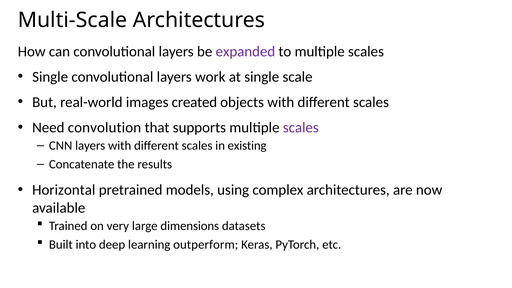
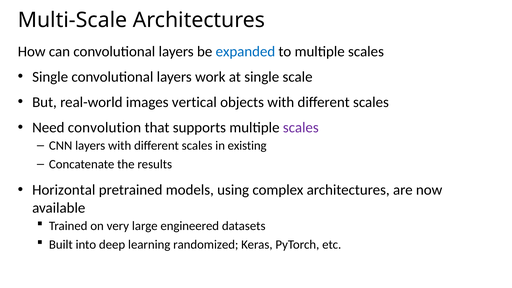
expanded colour: purple -> blue (245, 52)
created: created -> vertical (194, 102)
dimensions: dimensions -> engineered (190, 226)
outperform: outperform -> randomized (206, 245)
